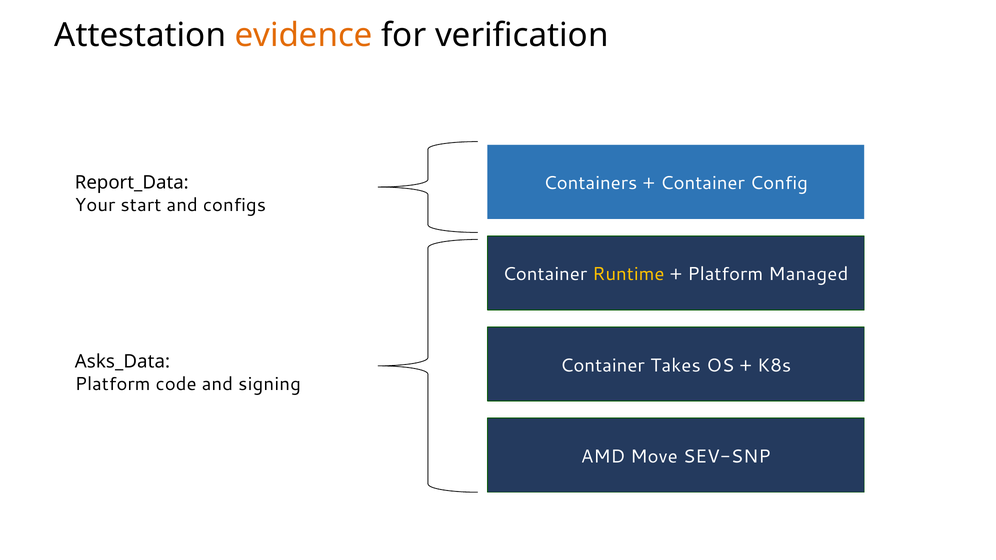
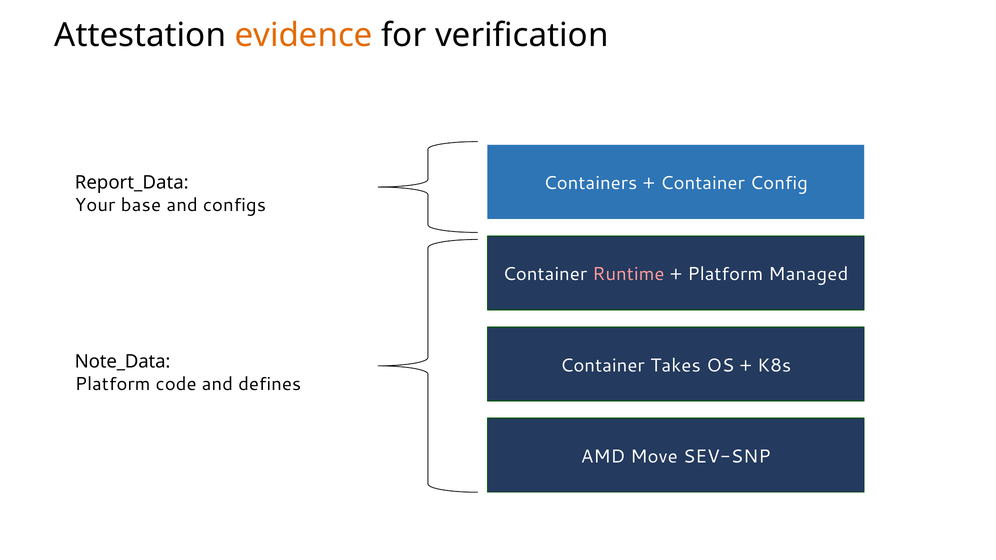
start: start -> base (141, 205)
Runtime colour: yellow -> pink (628, 274)
Asks_Data: Asks_Data -> Note_Data (123, 362)
signing: signing -> defines (270, 384)
